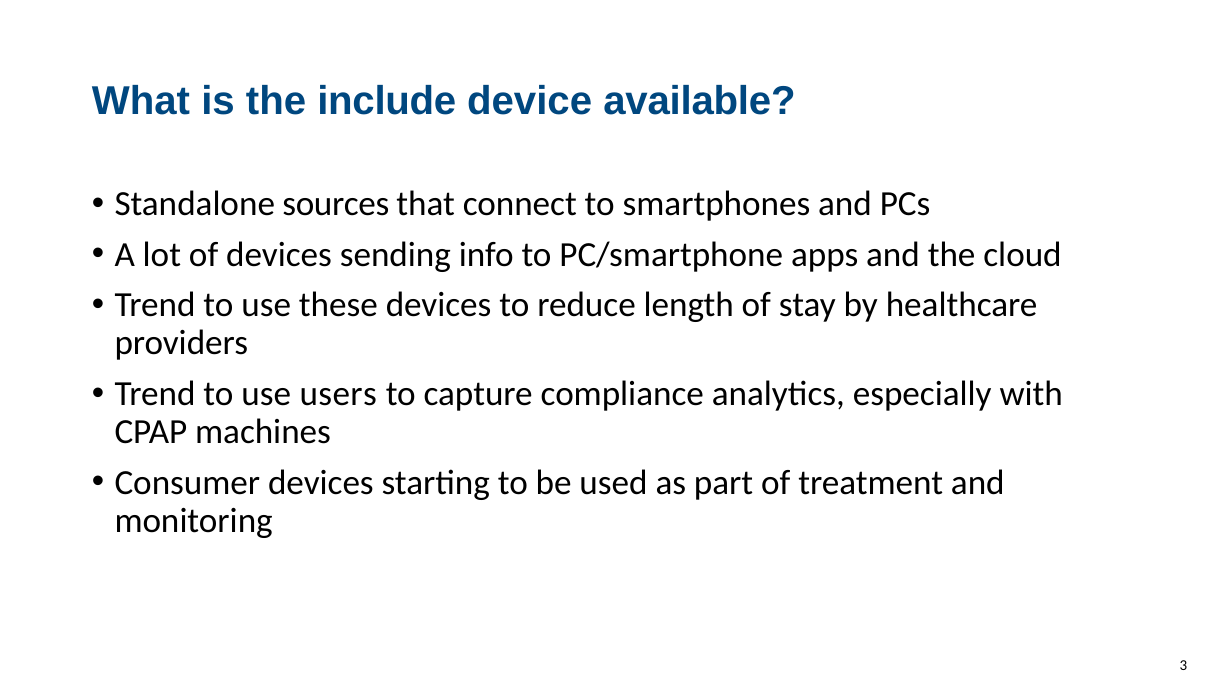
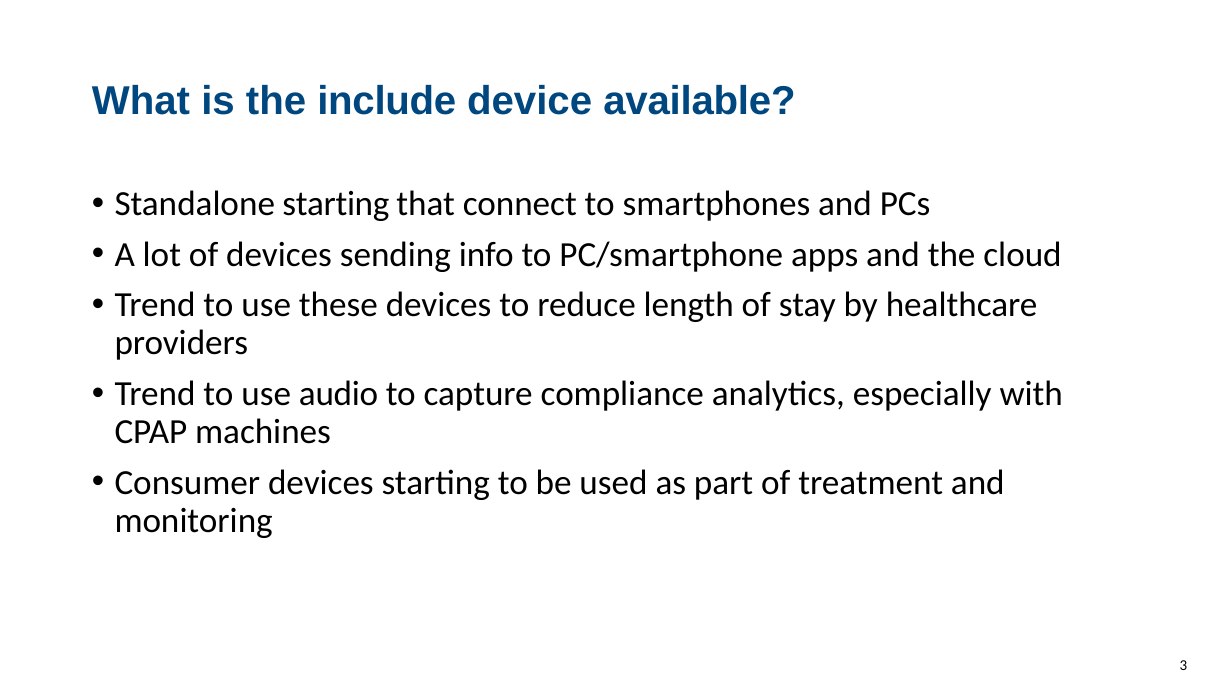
Standalone sources: sources -> starting (336, 204)
users: users -> audio (339, 394)
